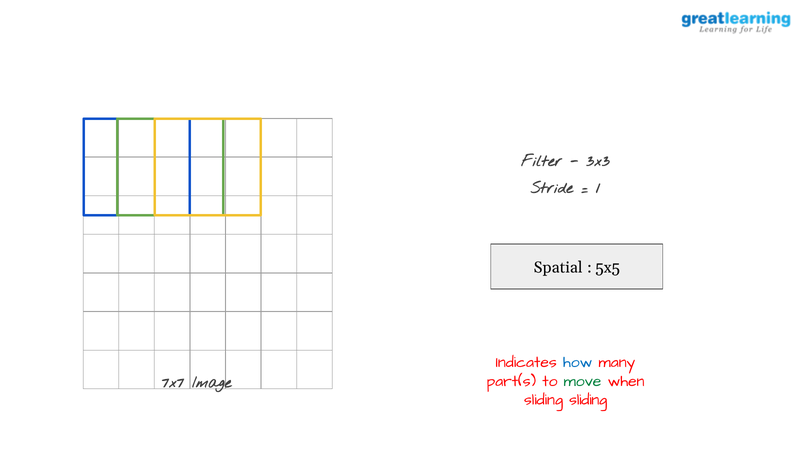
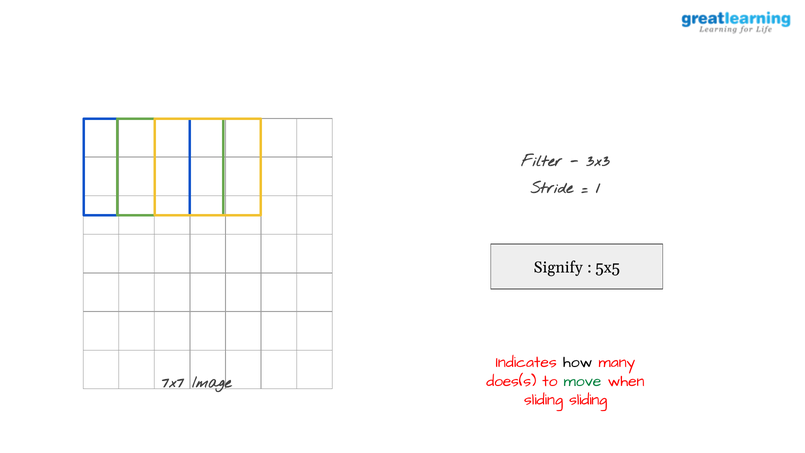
Spatial: Spatial -> Signify (558, 268)
how colour: blue -> black (578, 362)
part(s: part(s -> does(s (511, 381)
